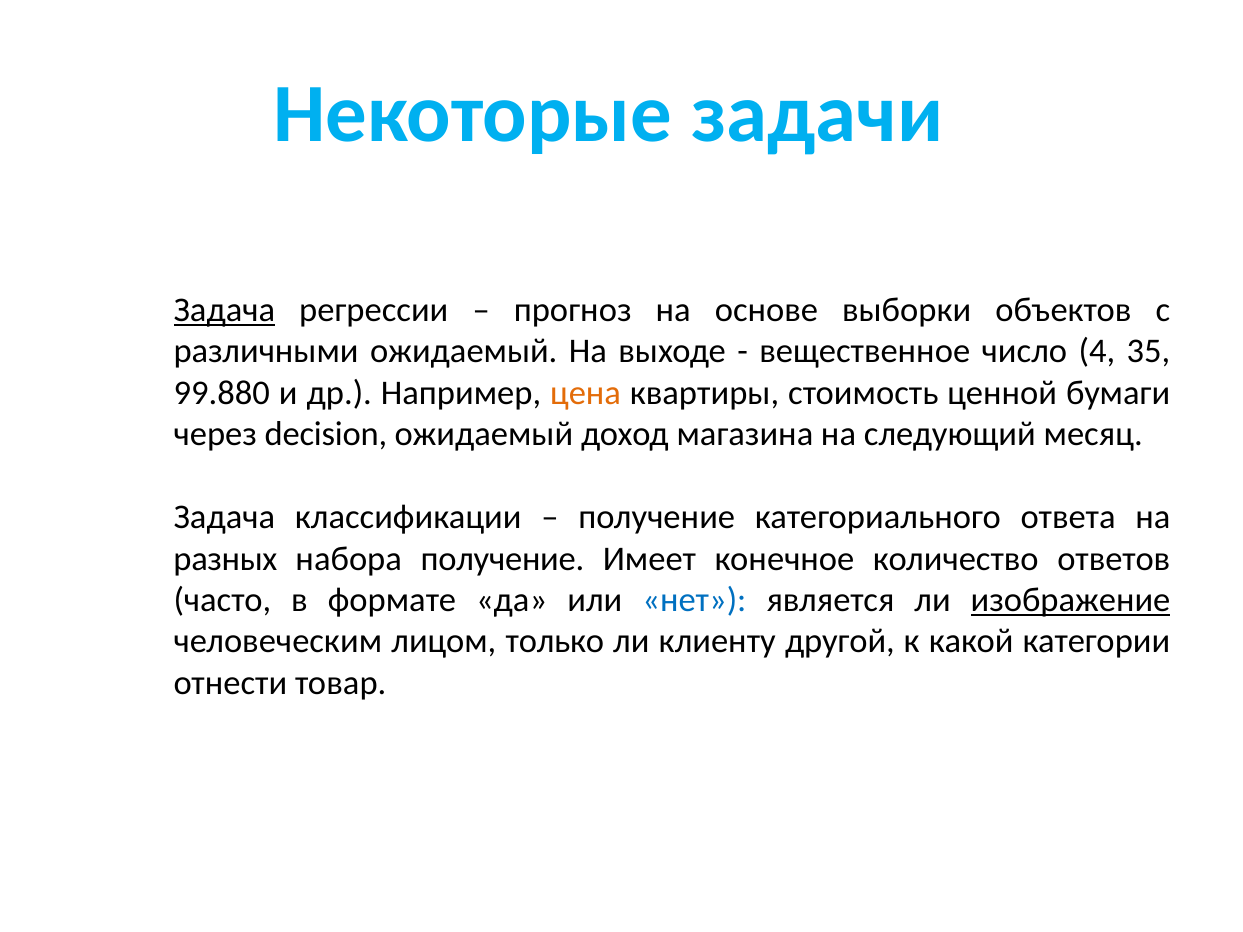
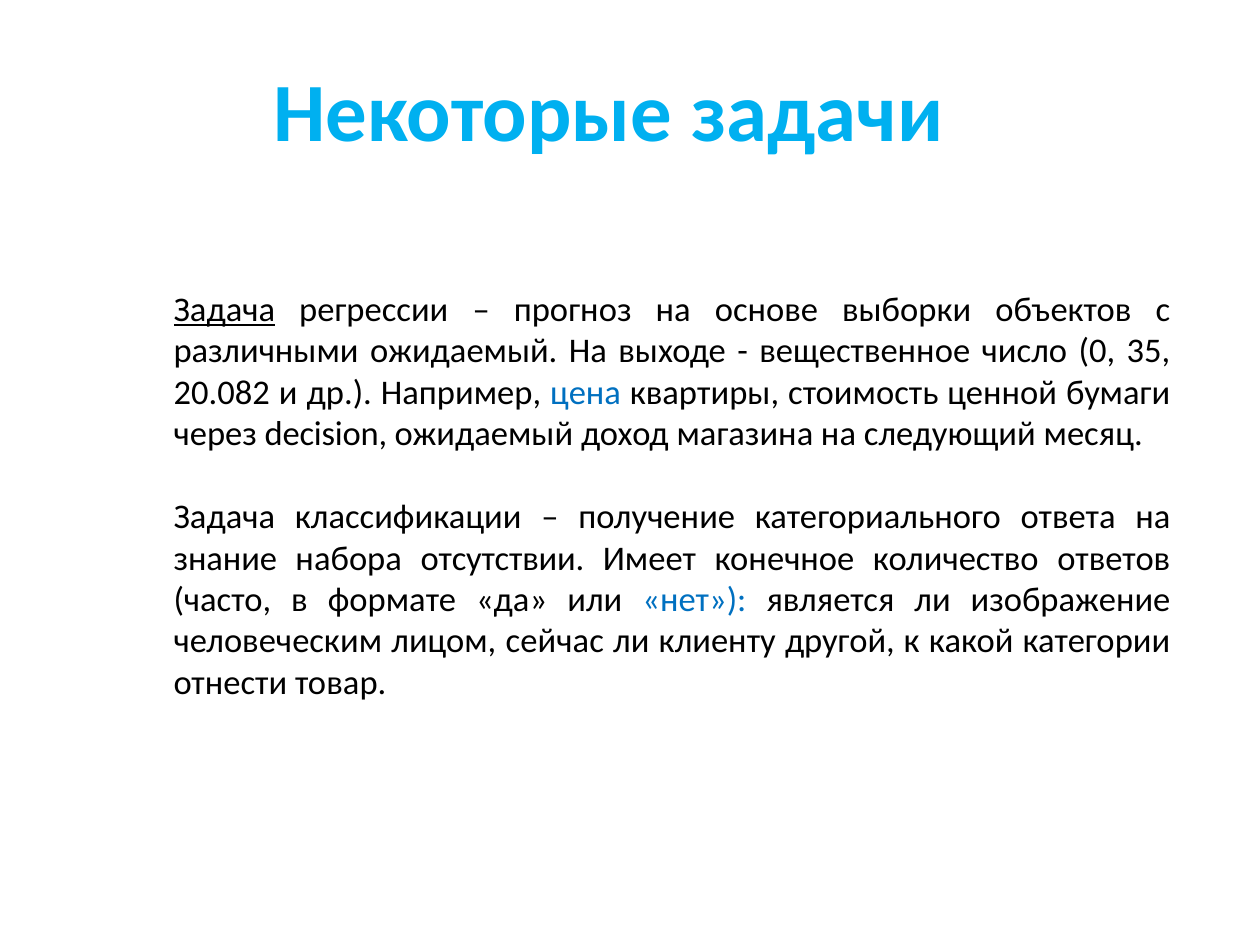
4: 4 -> 0 (1097, 352)
99.880: 99.880 -> 20.082 (222, 393)
цена colour: orange -> blue (586, 393)
разных: разных -> знание (225, 559)
набора получение: получение -> отсутствии (502, 559)
изображение underline: present -> none (1071, 600)
только: только -> сейчас (555, 642)
